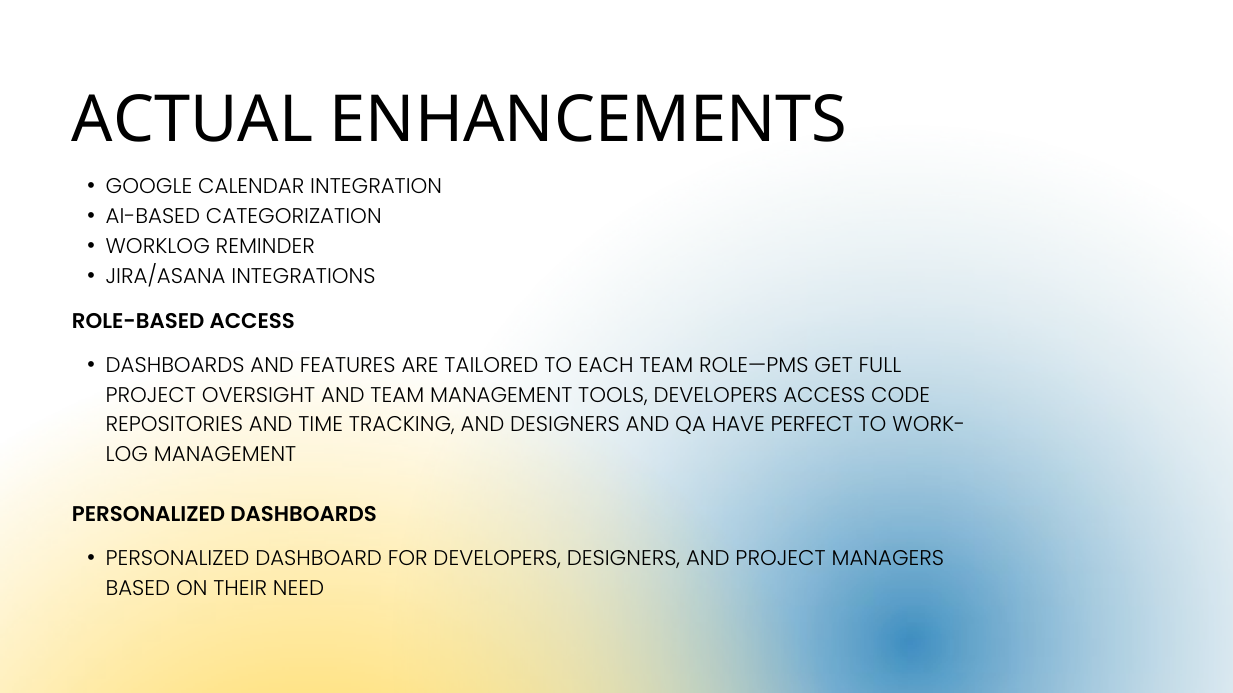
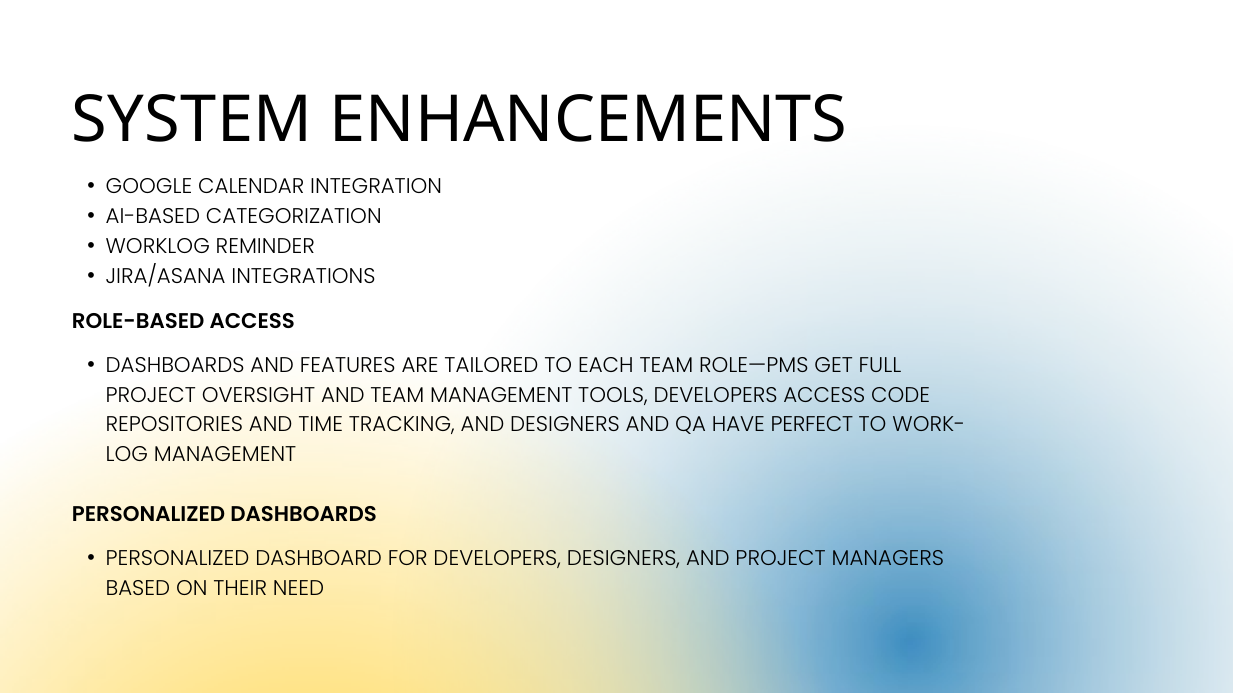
ACTUAL: ACTUAL -> SYSTEM (192, 120)
